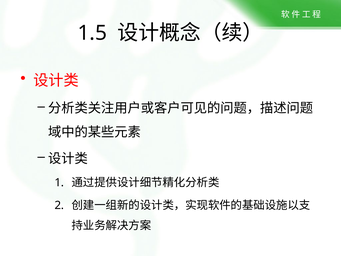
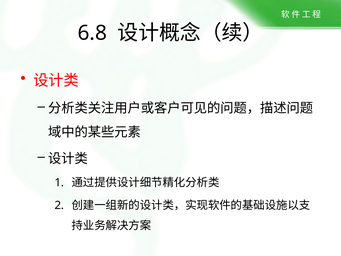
1.5: 1.5 -> 6.8 (92, 33)
